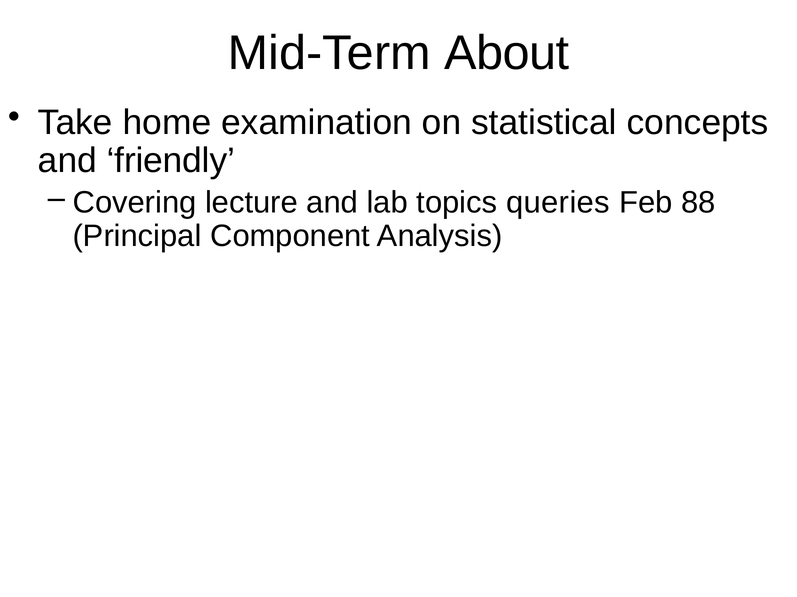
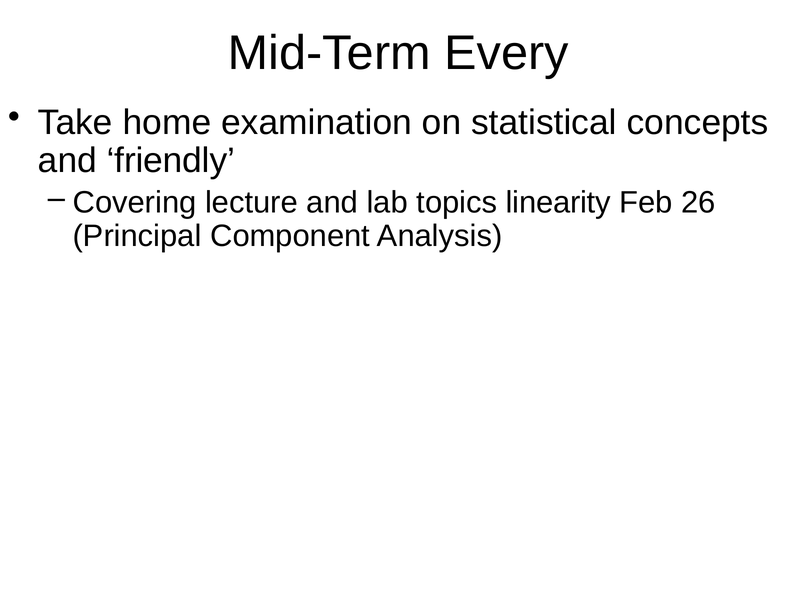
About: About -> Every (506, 53)
queries: queries -> linearity (558, 203)
88: 88 -> 26 (698, 203)
